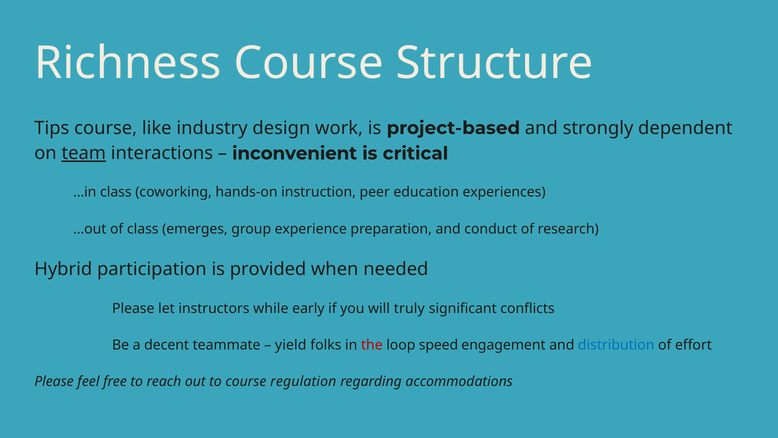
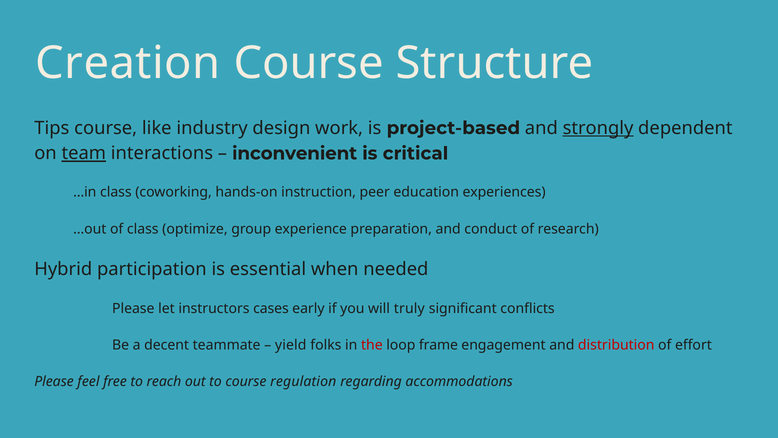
Richness: Richness -> Creation (128, 63)
strongly underline: none -> present (598, 128)
emerges: emerges -> optimize (195, 229)
provided: provided -> essential (268, 269)
while: while -> cases (271, 308)
speed: speed -> frame (438, 345)
distribution colour: blue -> red (616, 345)
